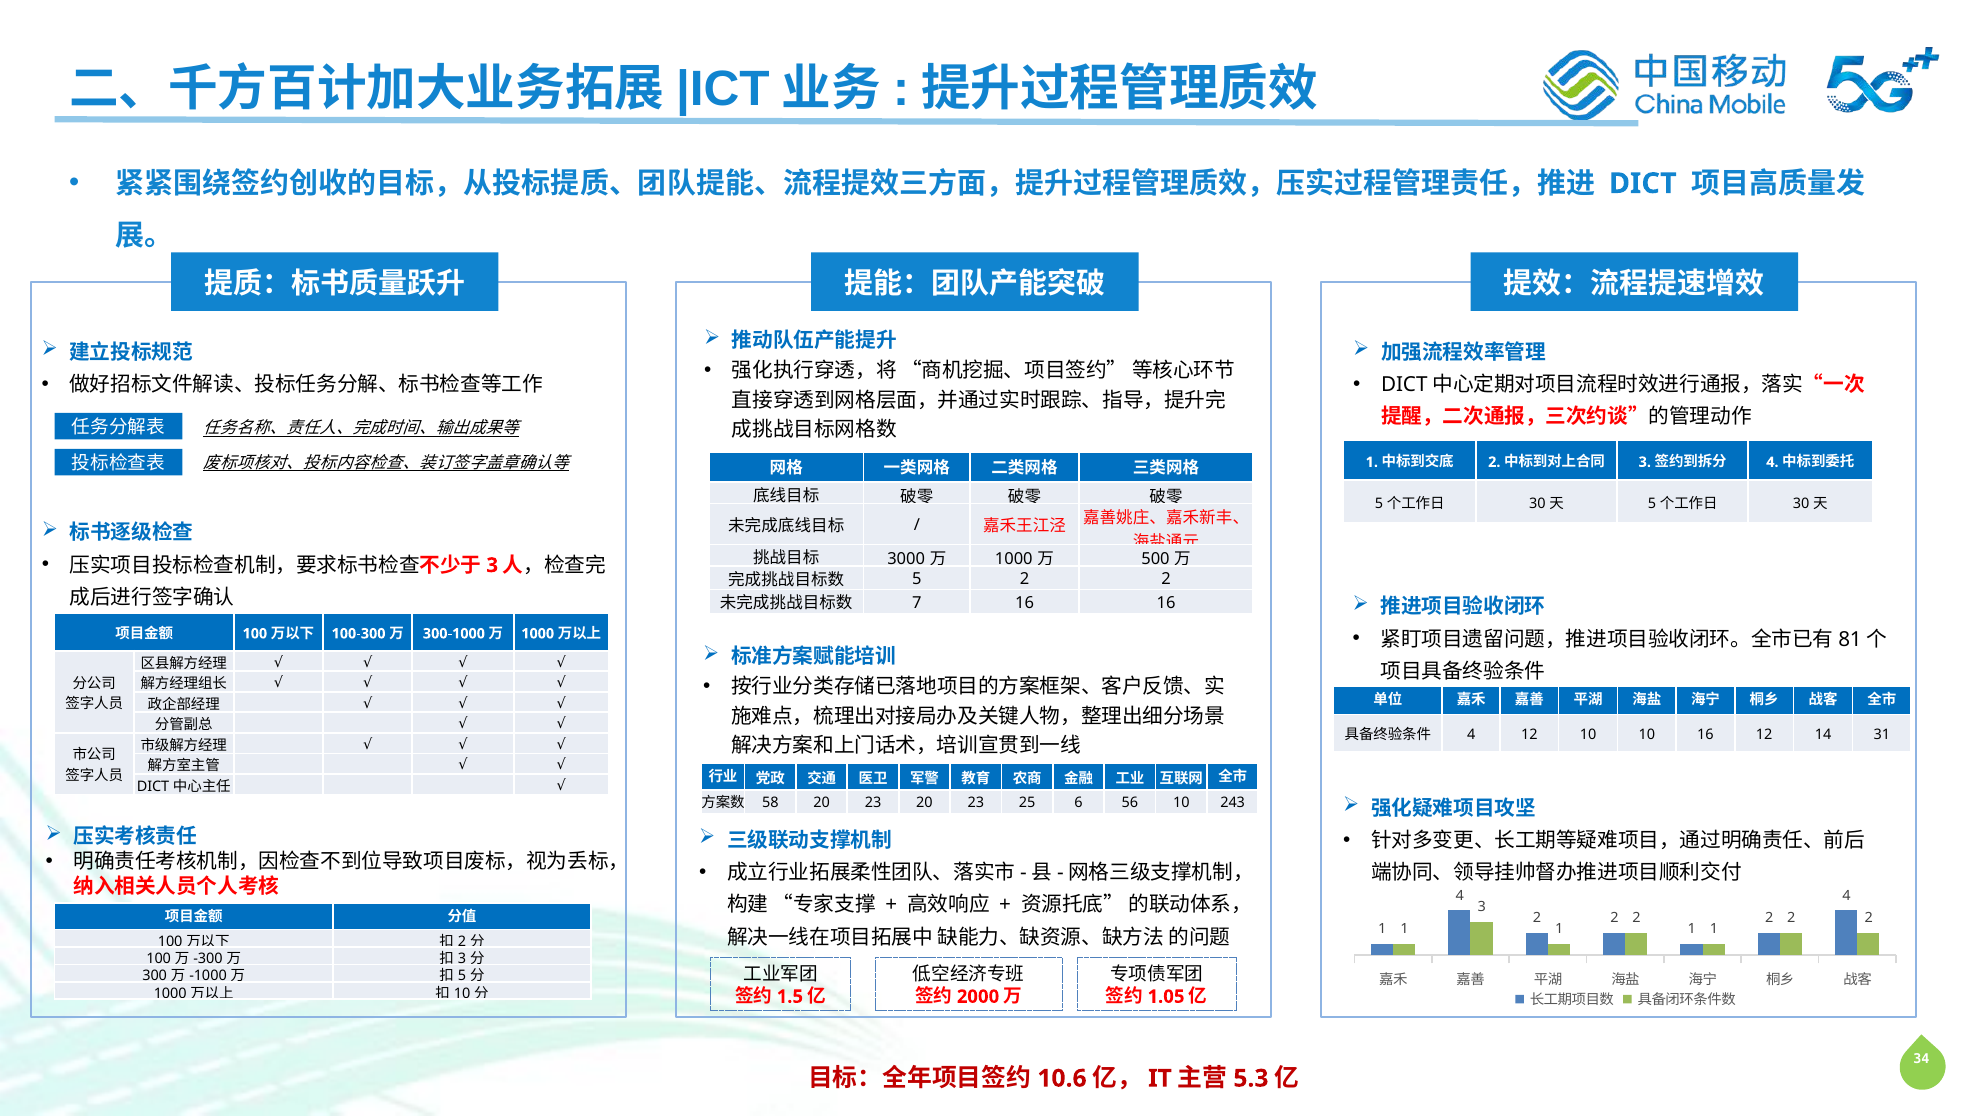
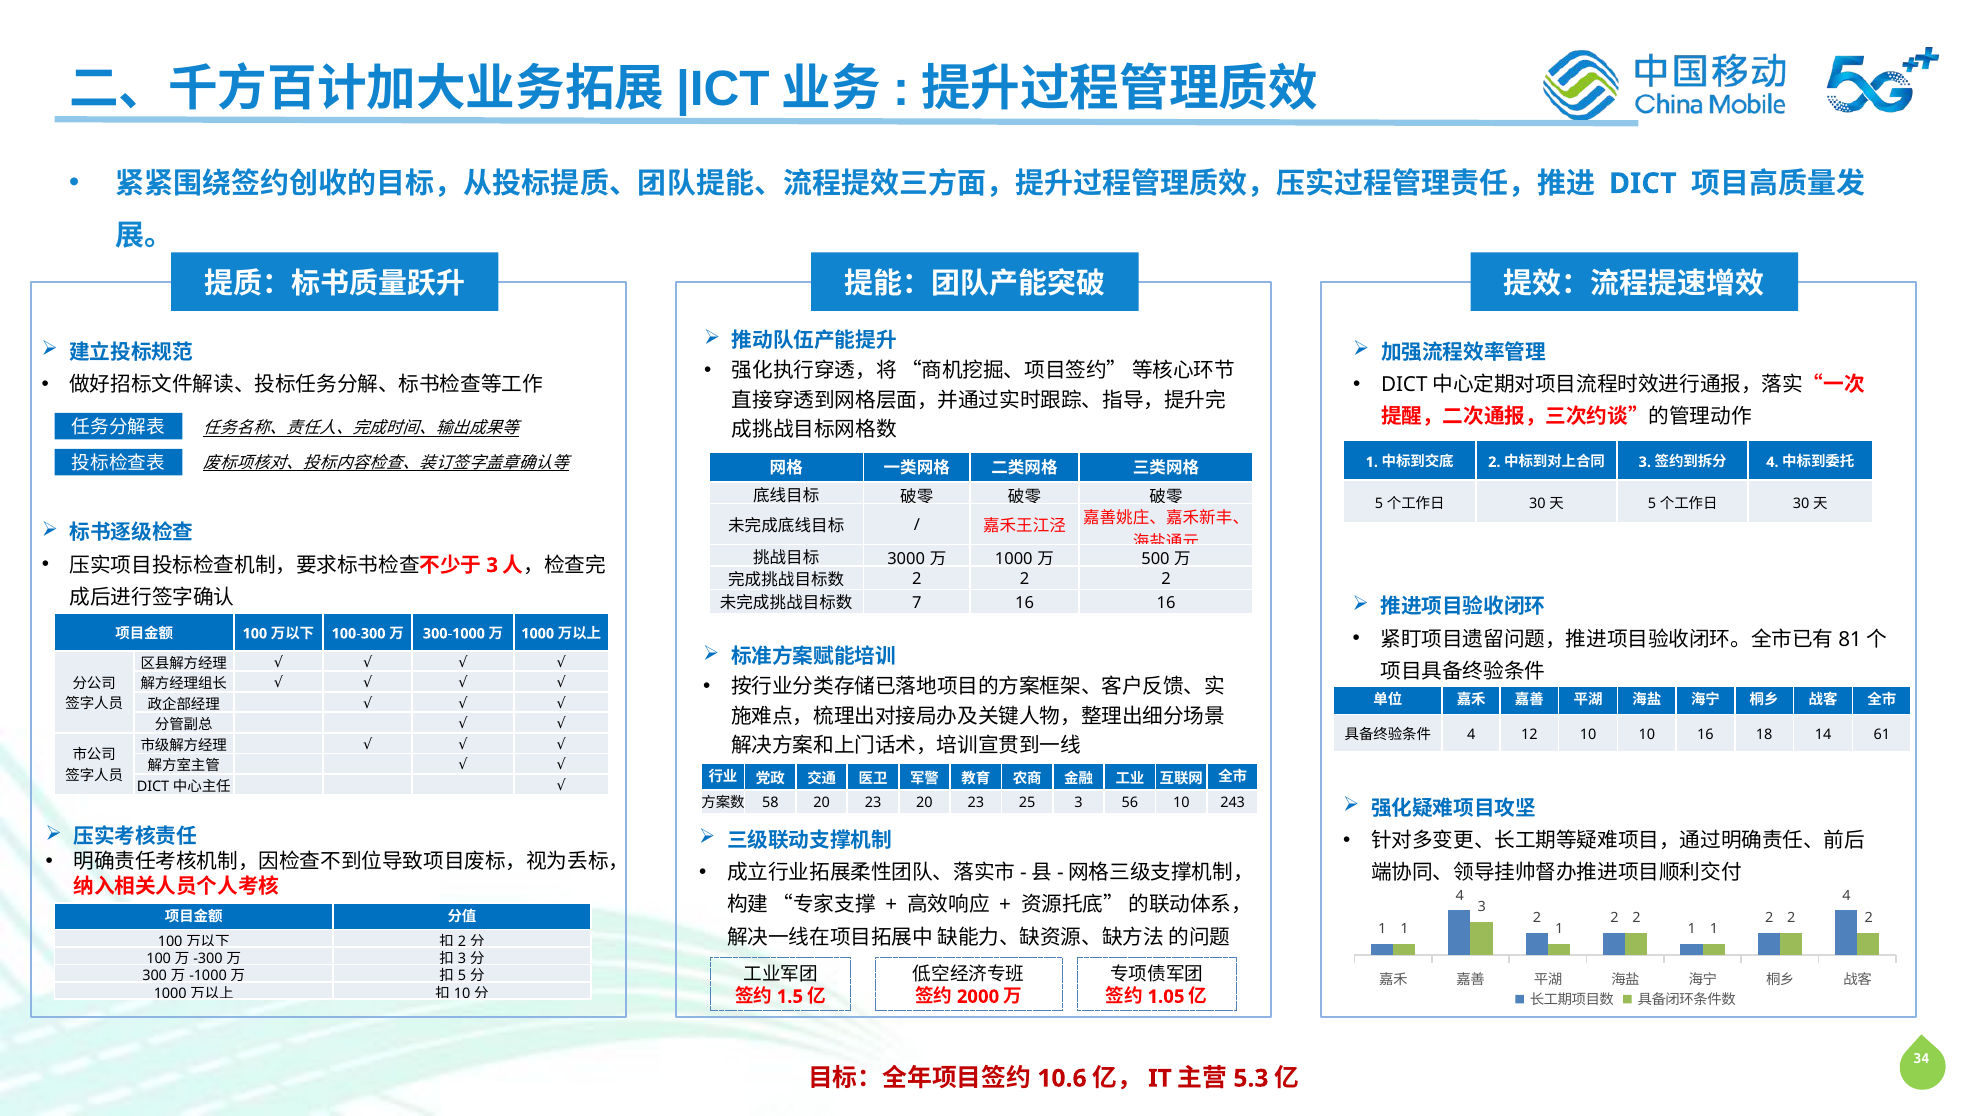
5: 5 -> 2 (917, 579)
16 12: 12 -> 18 (1764, 735)
31: 31 -> 61 (1882, 735)
25 6: 6 -> 3 (1079, 803)
